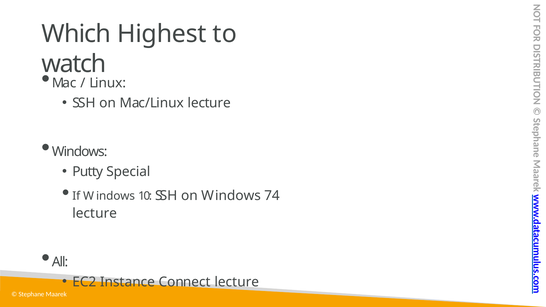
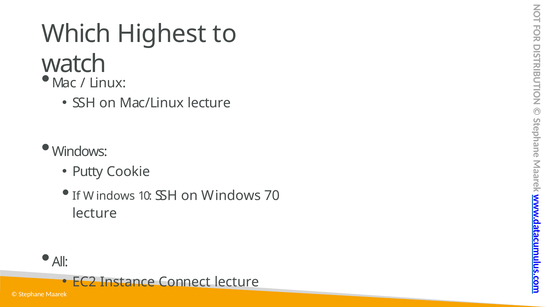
Special: Special -> Cookie (128, 172)
74: 74 -> 70 (272, 196)
